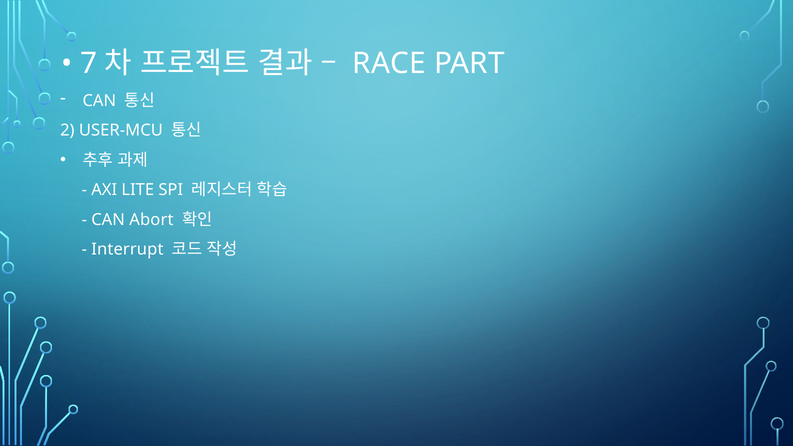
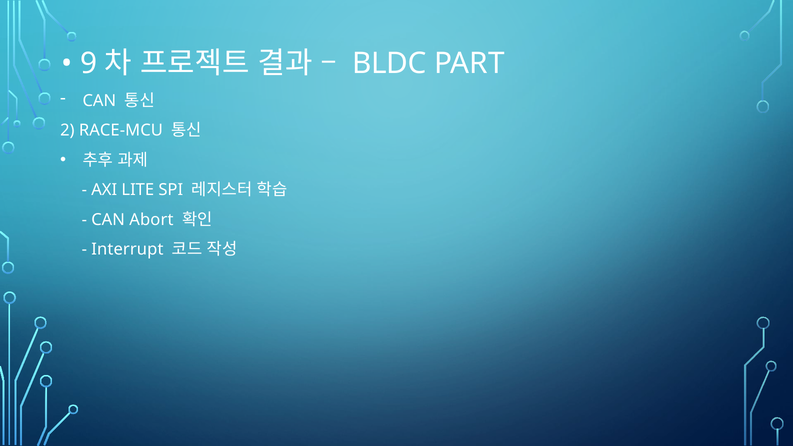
7: 7 -> 9 (89, 63)
RACE: RACE -> BLDC (389, 63)
USER-MCU: USER-MCU -> RACE-MCU (121, 131)
